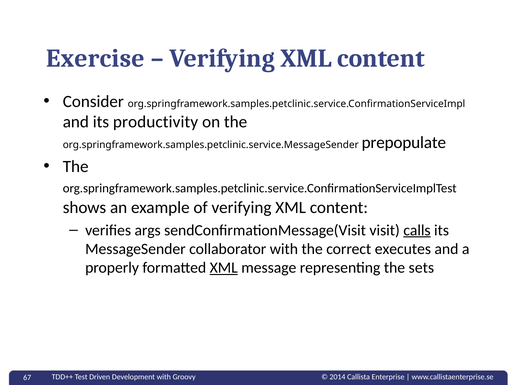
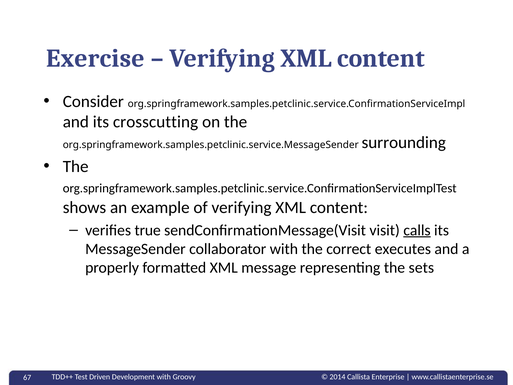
productivity: productivity -> crosscutting (156, 122)
prepopulate: prepopulate -> surrounding (404, 142)
args: args -> true (148, 230)
XML underline: present -> none (224, 268)
